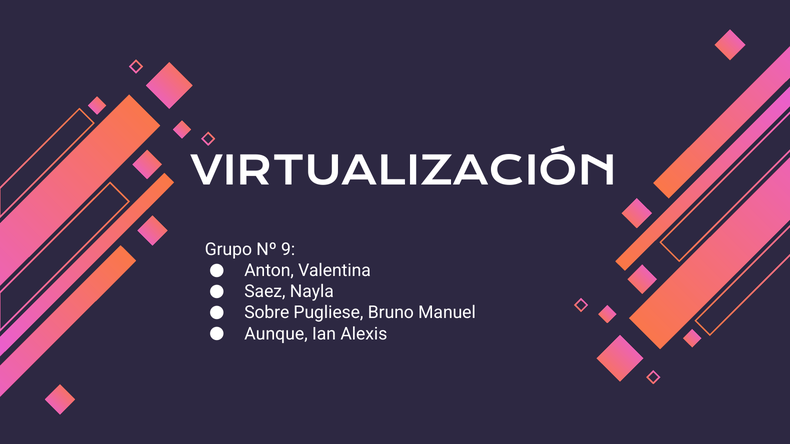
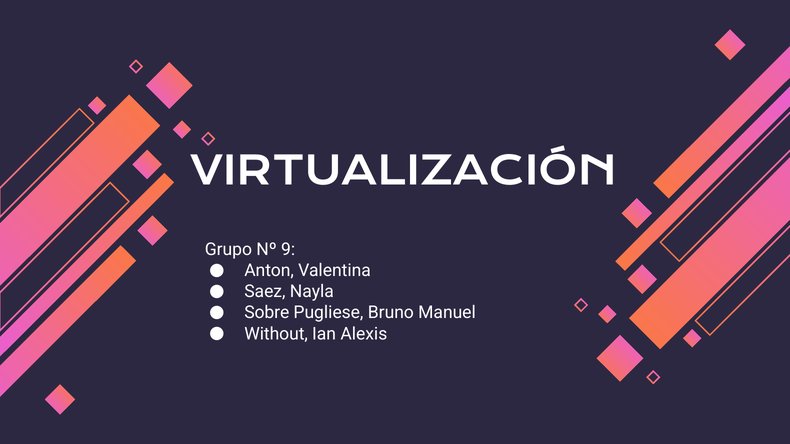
Aunque: Aunque -> Without (276, 334)
